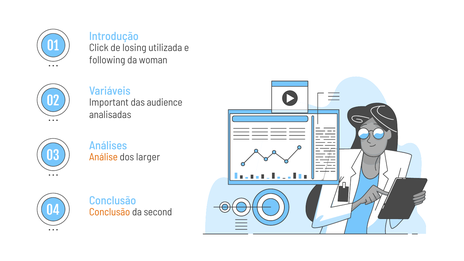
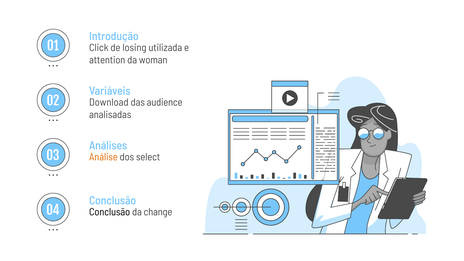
following: following -> attention (107, 60)
Important: Important -> Download (109, 102)
larger: larger -> select (148, 157)
Conclusão colour: orange -> black (110, 212)
second: second -> change (158, 212)
